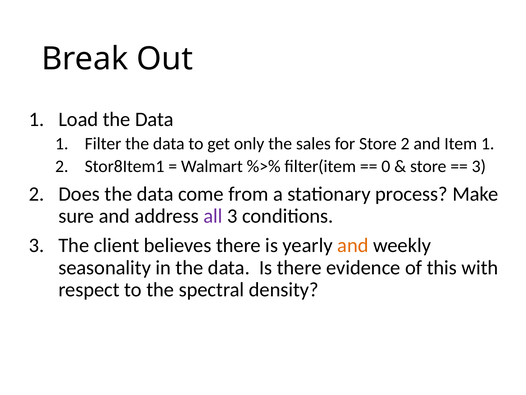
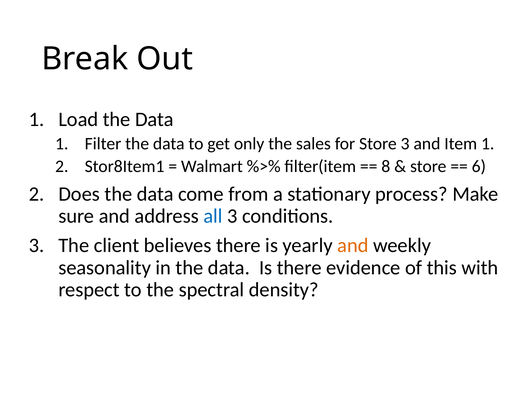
Store 2: 2 -> 3 (405, 144)
0: 0 -> 8 (386, 166)
3: 3 -> 6 (479, 166)
all colour: purple -> blue (213, 216)
